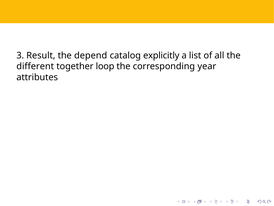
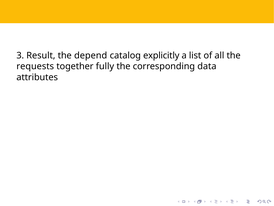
different: different -> requests (35, 66)
loop: loop -> fully (105, 66)
year: year -> data (207, 66)
